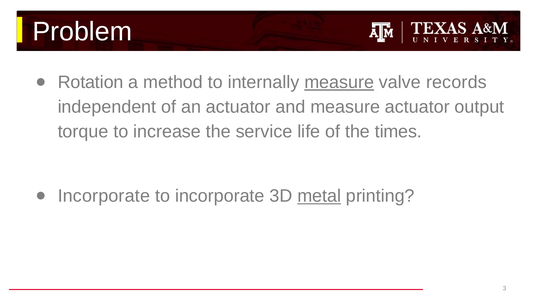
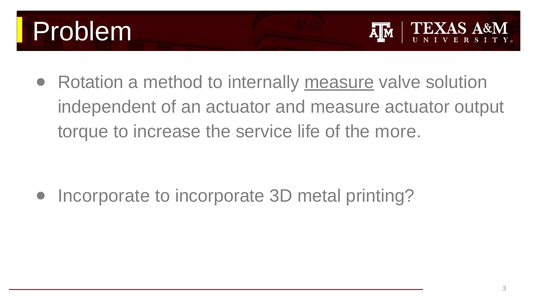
records: records -> solution (457, 82)
times: times -> more (398, 132)
metal underline: present -> none (319, 196)
